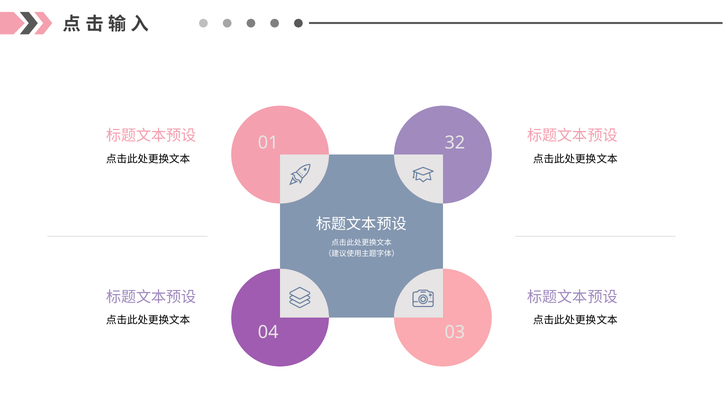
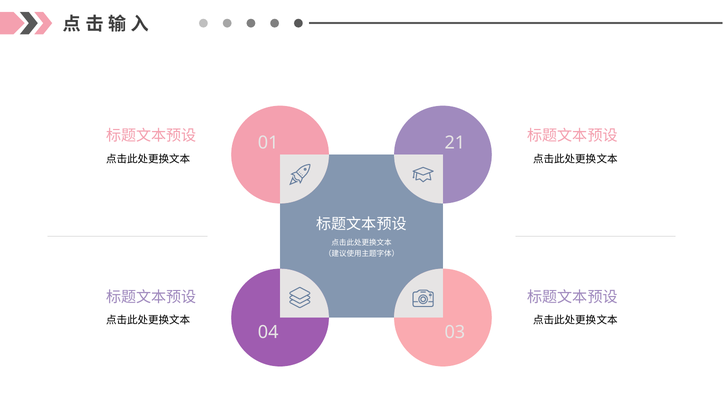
32: 32 -> 21 (455, 143)
